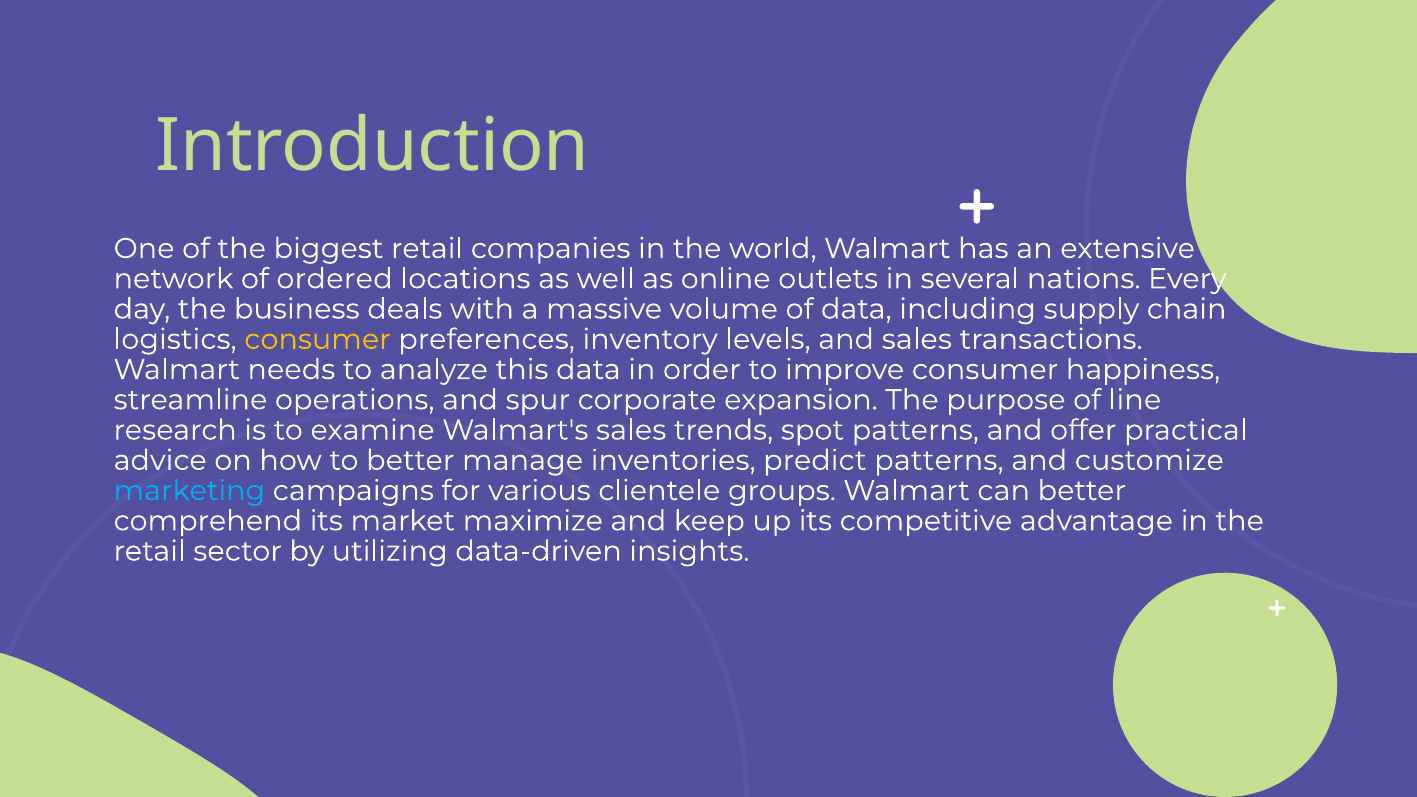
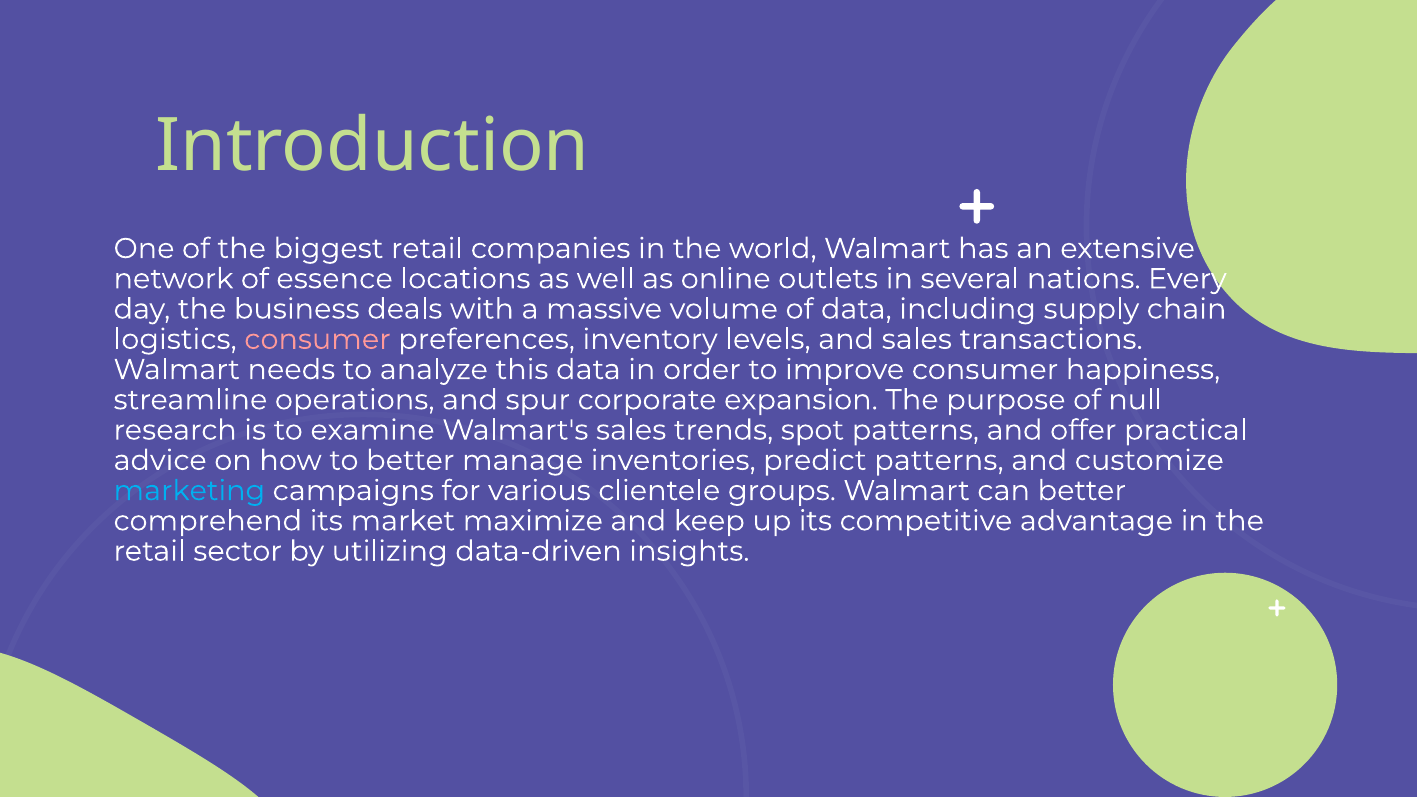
ordered: ordered -> essence (335, 279)
consumer colour: yellow -> pink (317, 339)
line: line -> null (1135, 400)
